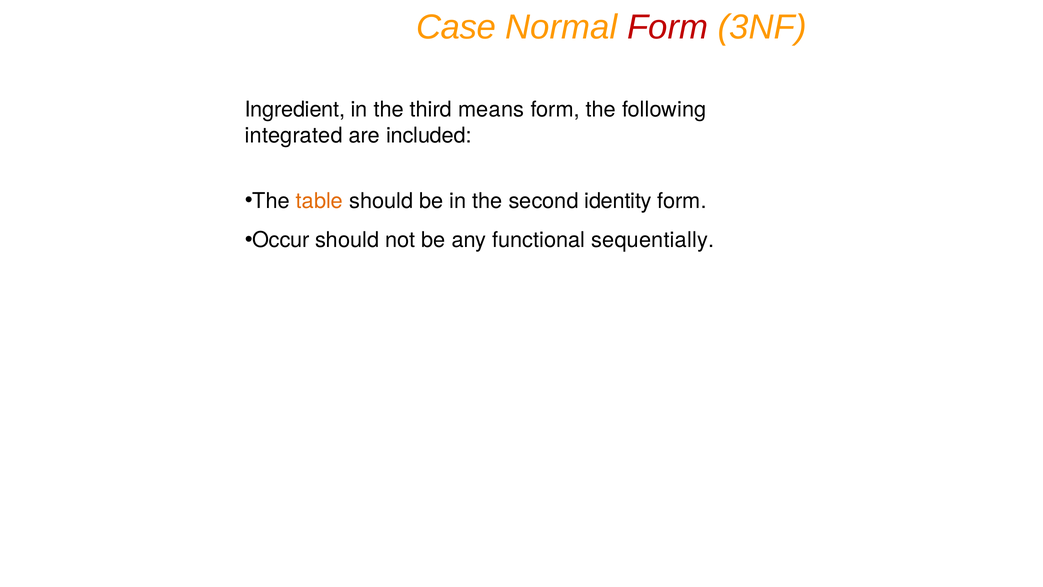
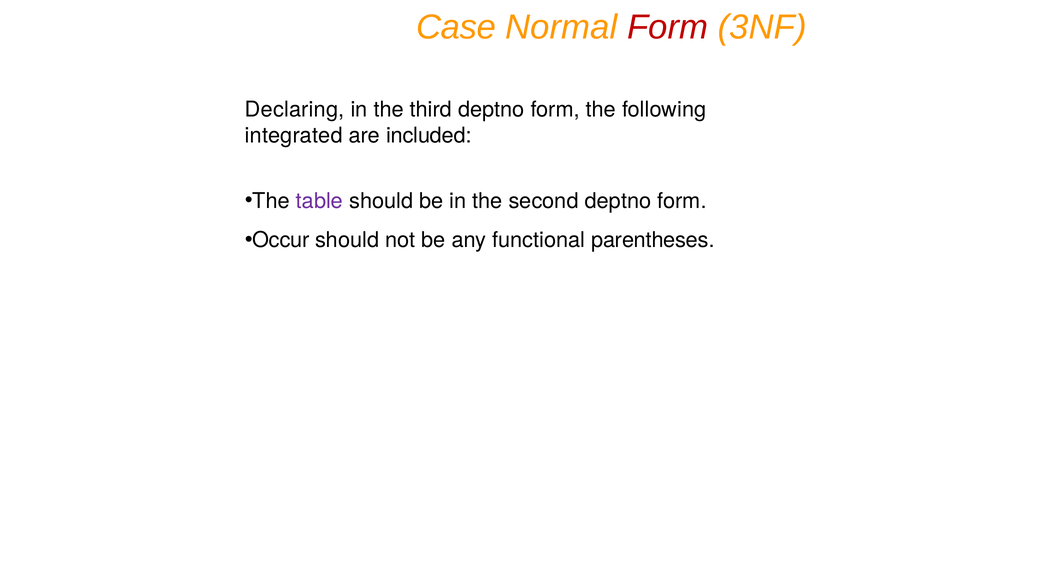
Ingredient: Ingredient -> Declaring (295, 110)
third means: means -> deptno (491, 110)
table colour: orange -> purple (320, 201)
second identity: identity -> deptno (618, 201)
sequentially: sequentially -> parentheses (653, 240)
